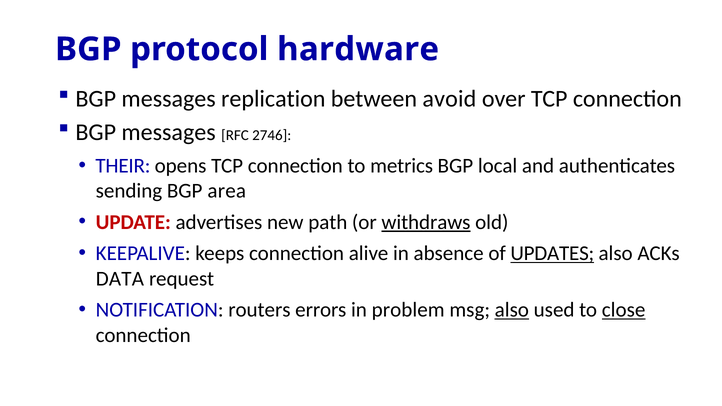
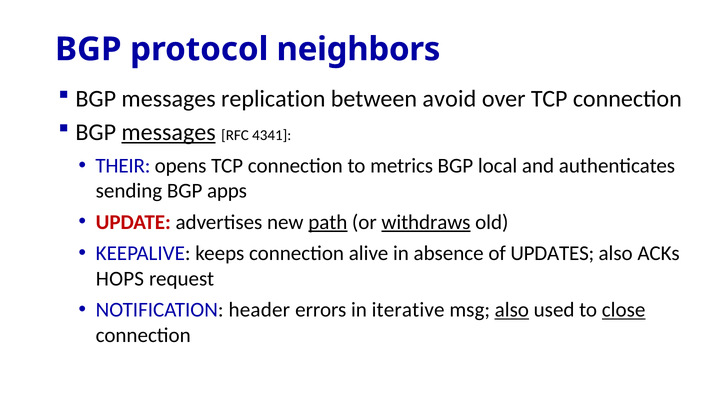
hardware: hardware -> neighbors (358, 49)
messages underline: none -> present (169, 133)
2746: 2746 -> 4341 (272, 136)
area: area -> apps (227, 191)
path underline: none -> present (328, 222)
UPDATES underline: present -> none (552, 253)
DATA: DATA -> HOPS (120, 279)
routers: routers -> header (259, 310)
problem: problem -> iterative (408, 310)
